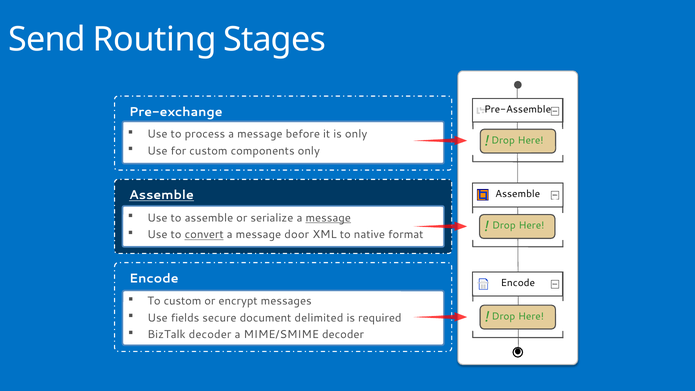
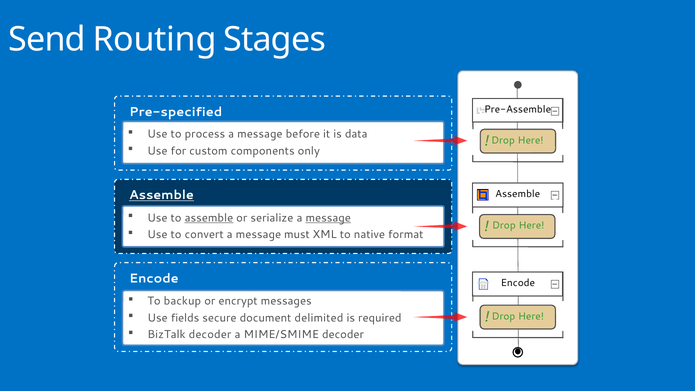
Pre-exchange: Pre-exchange -> Pre-specified (176, 112)
is only: only -> data (356, 134)
assemble underline: none -> present (209, 218)
convert underline: present -> none (204, 235)
door: door -> must (297, 235)
To custom: custom -> backup (182, 301)
